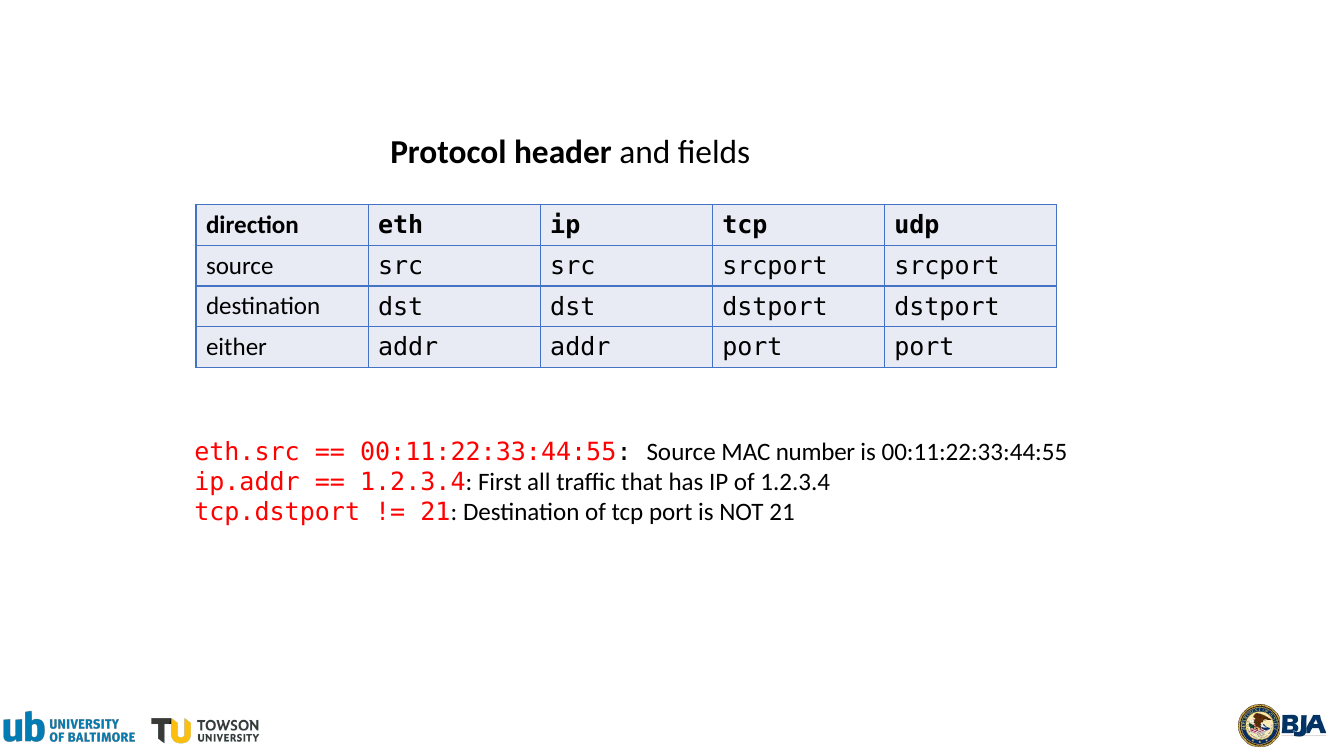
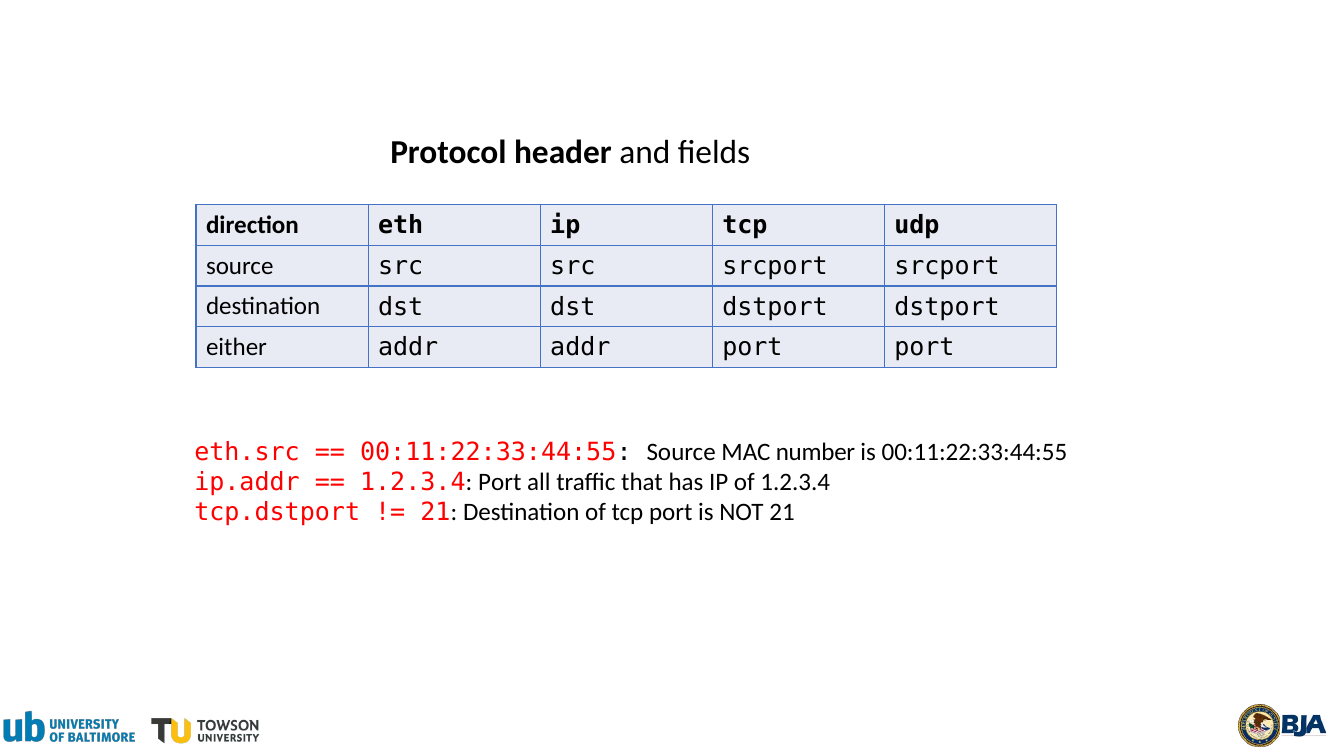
1.2.3.4 First: First -> Port (500, 482)
